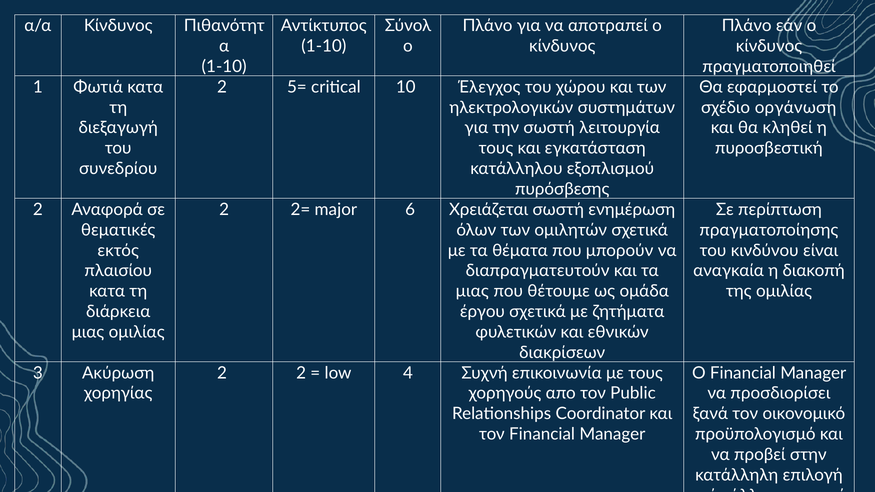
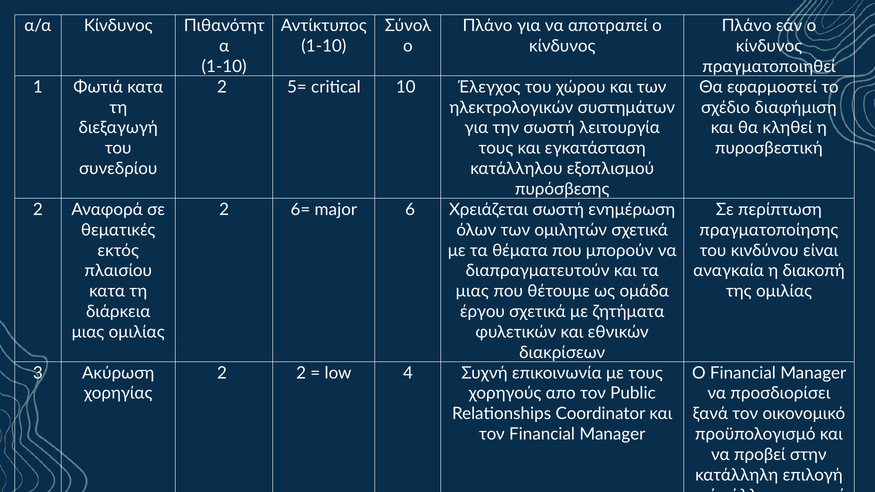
οργάνωση: οργάνωση -> διαφήμιση (796, 107)
2=: 2= -> 6= (300, 210)
